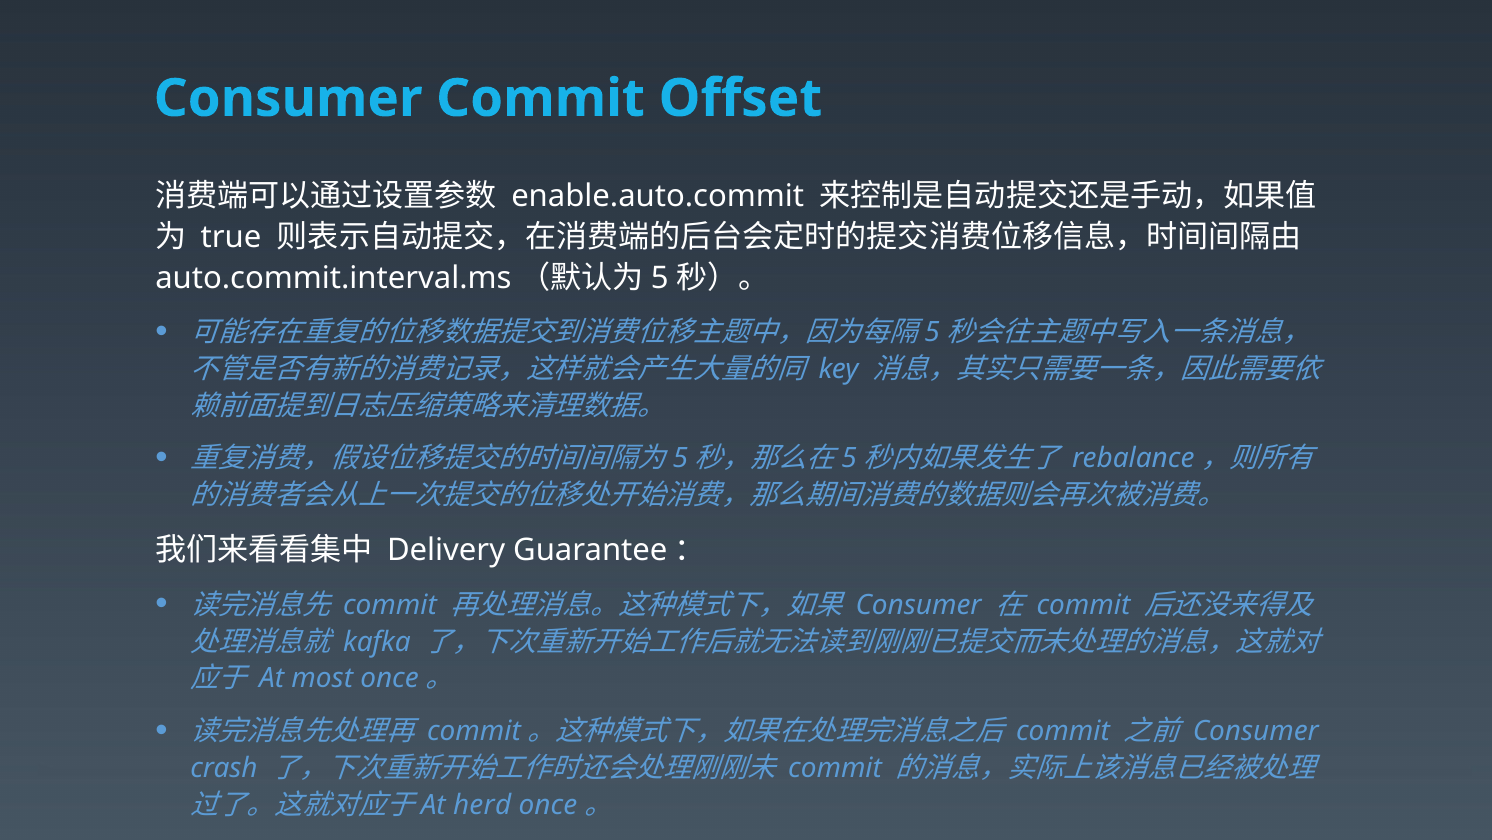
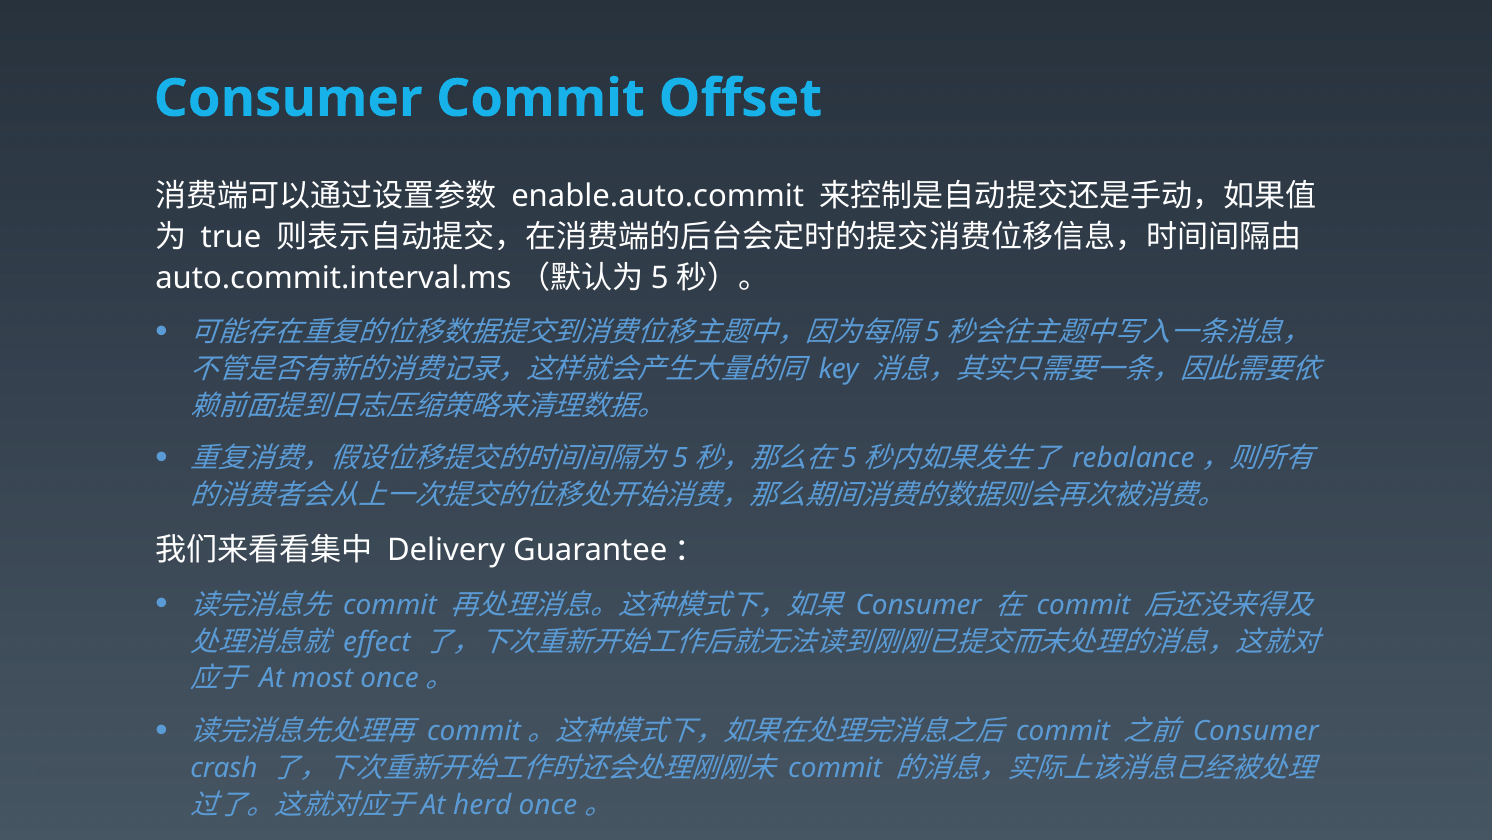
kafka: kafka -> effect (377, 641)
